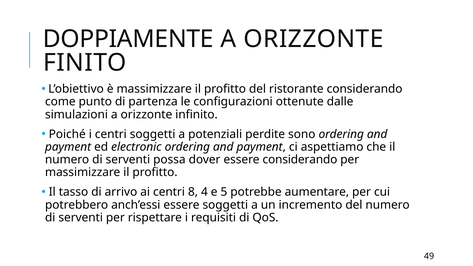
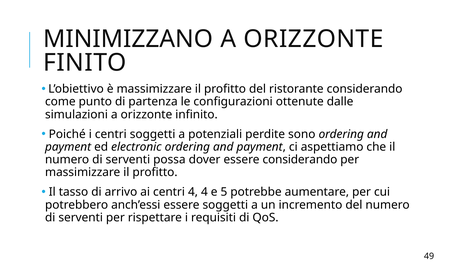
DOPPIAMENTE: DOPPIAMENTE -> MINIMIZZANO (128, 39)
centri 8: 8 -> 4 (193, 192)
